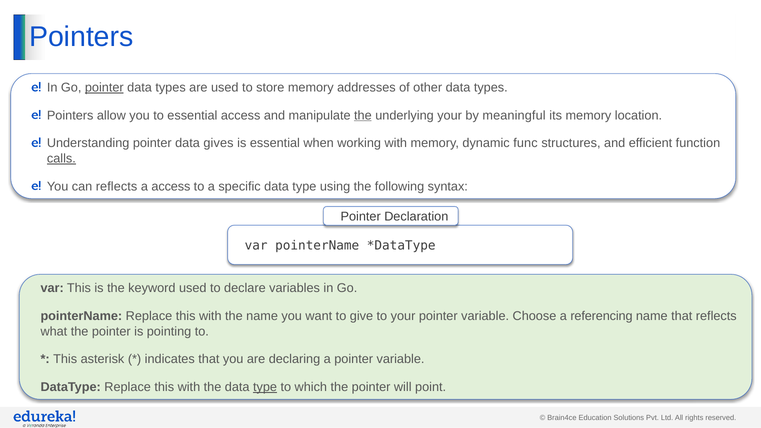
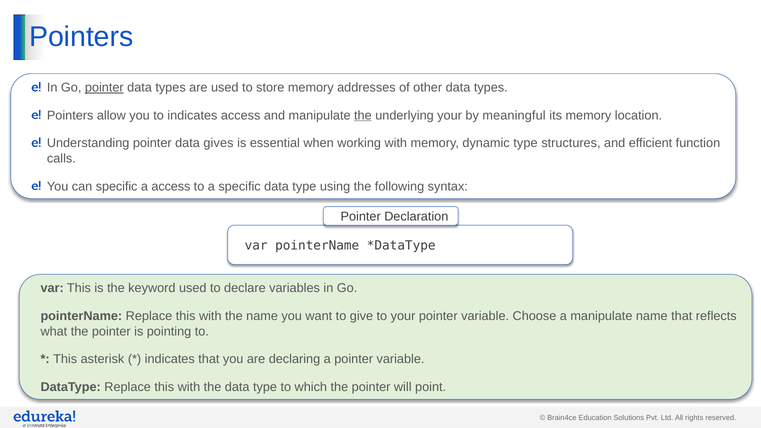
to essential: essential -> indicates (192, 115)
dynamic func: func -> type (525, 143)
calls underline: present -> none (61, 159)
can reflects: reflects -> specific (117, 186)
a referencing: referencing -> manipulate (601, 316)
type underline: present -> none (265, 387)
